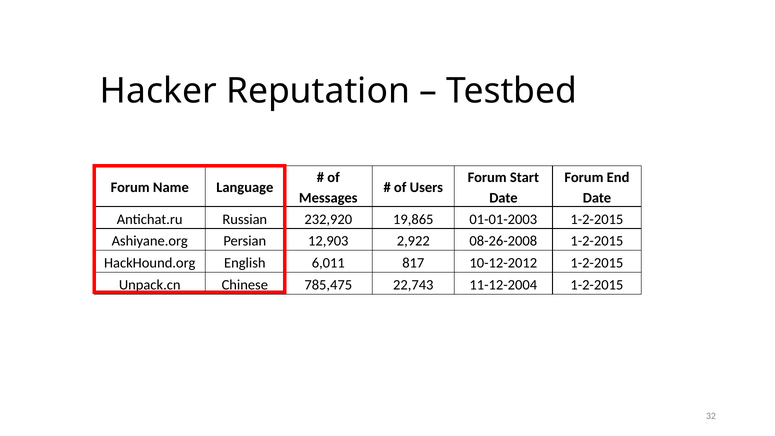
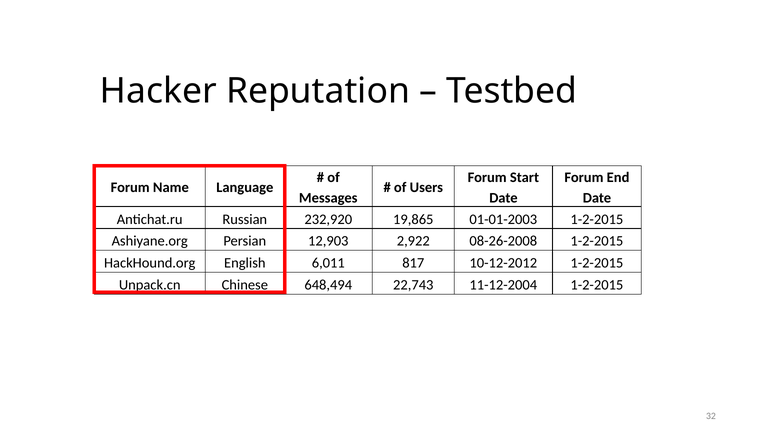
785,475: 785,475 -> 648,494 (328, 285)
